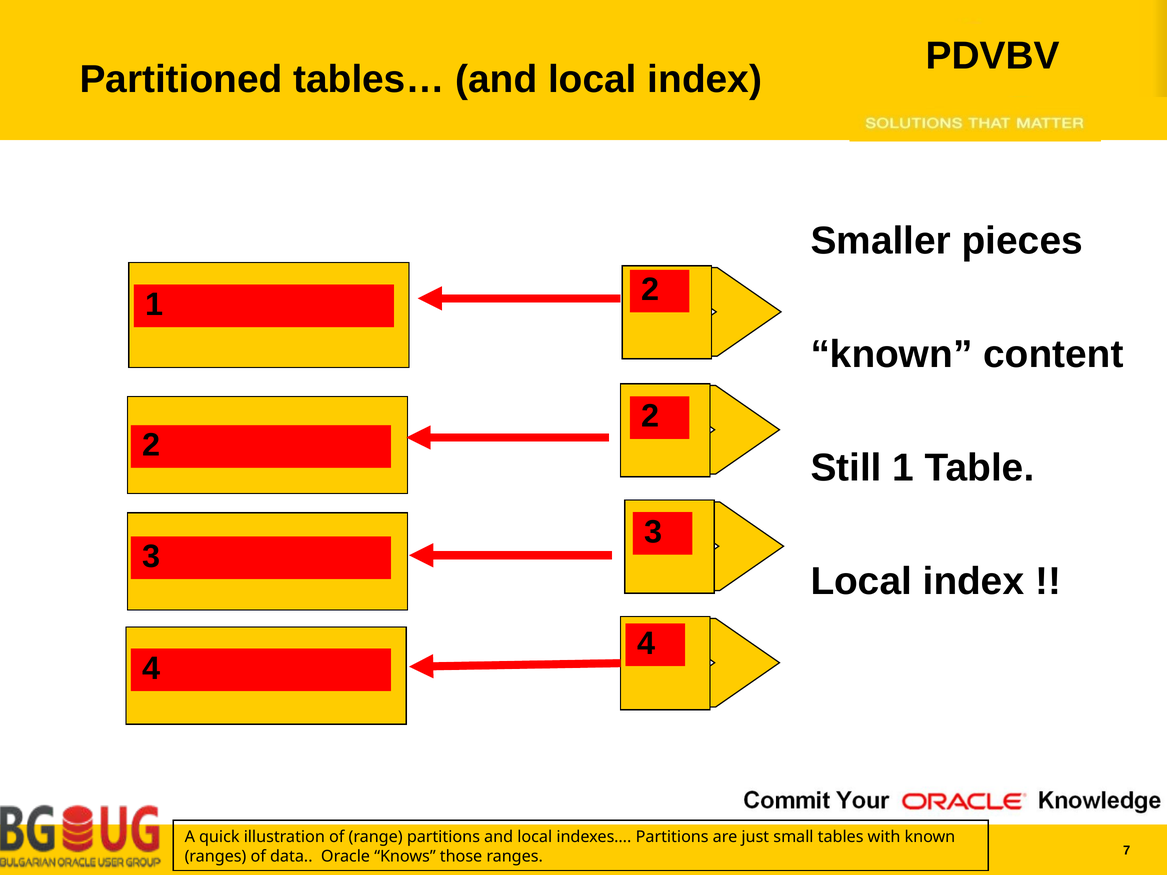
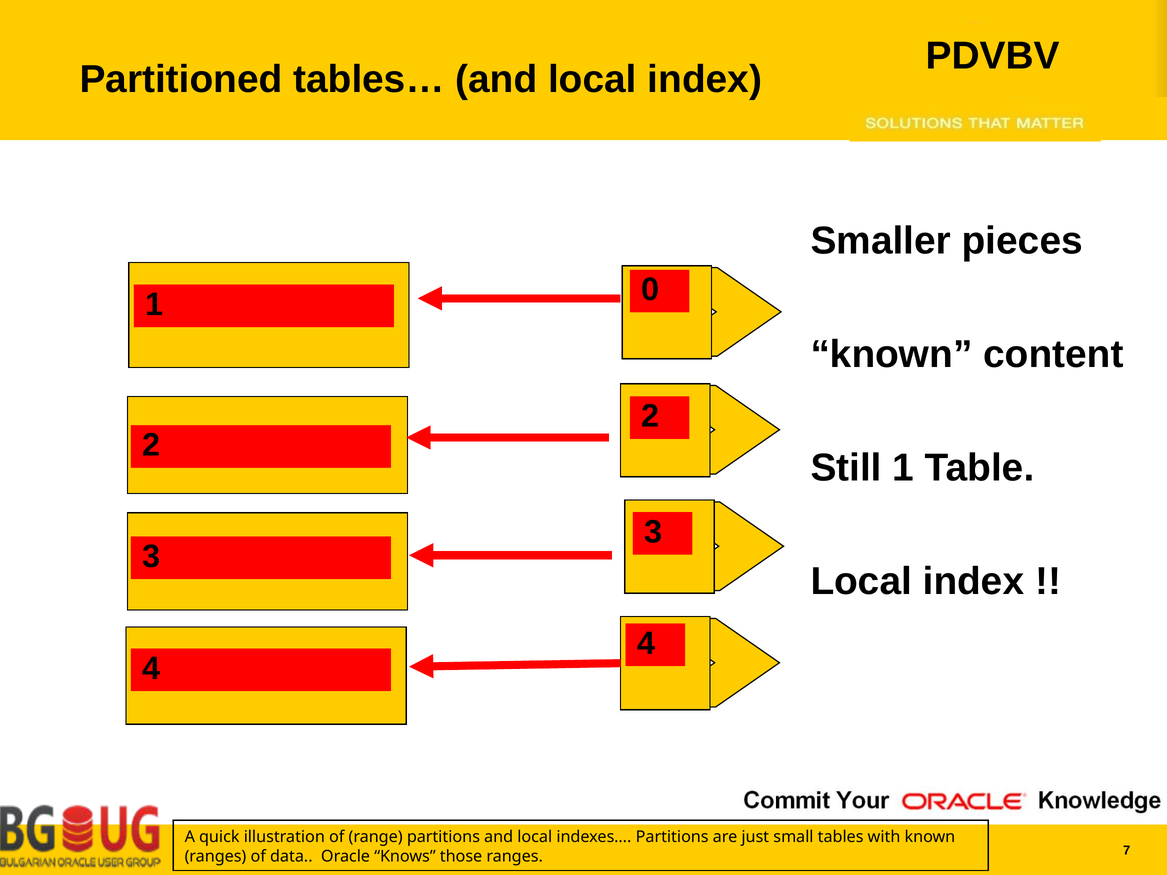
1 2: 2 -> 0 (650, 290)
